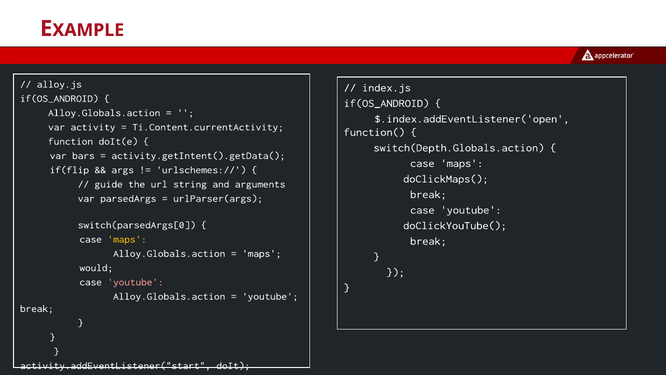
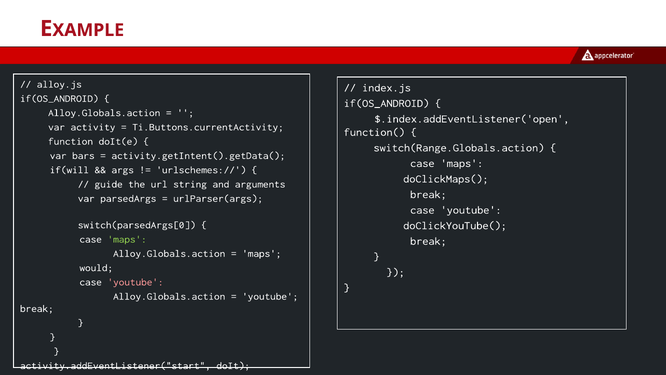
Ti.Content.currentActivity: Ti.Content.currentActivity -> Ti.Buttons.currentActivity (208, 127)
switch(Depth.Globals.action: switch(Depth.Globals.action -> switch(Range.Globals.action (459, 148)
if(flip: if(flip -> if(will (69, 170)
maps colour: yellow -> light green (127, 239)
